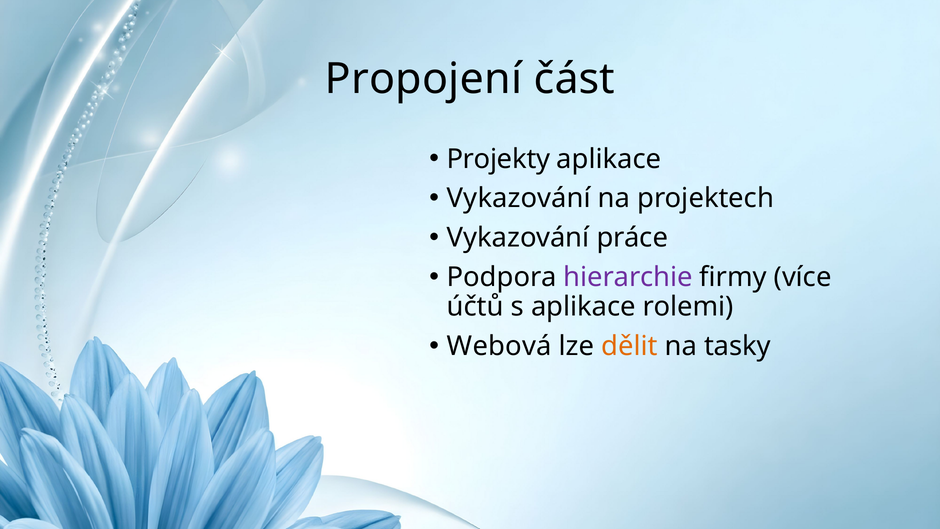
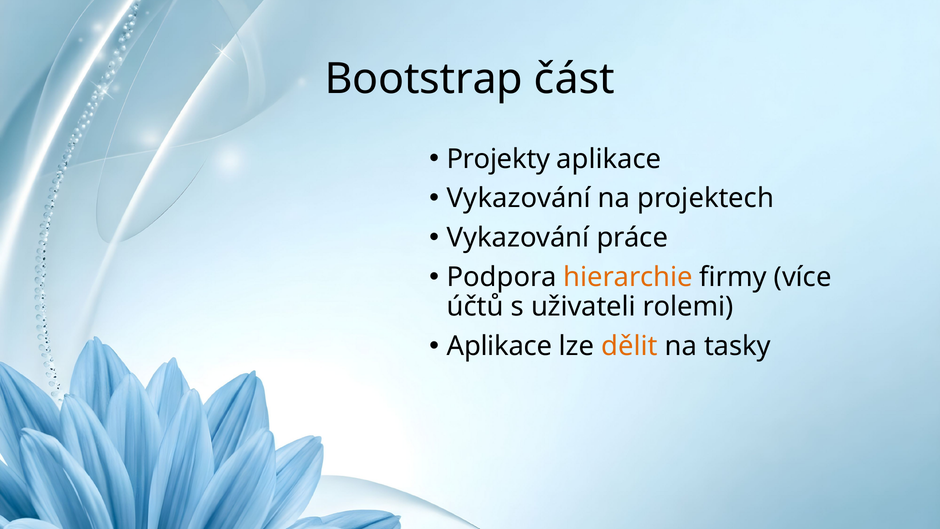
Propojení: Propojení -> Bootstrap (424, 79)
hierarchie colour: purple -> orange (628, 277)
s aplikace: aplikace -> uživateli (583, 307)
Webová: Webová -> Aplikace (499, 346)
